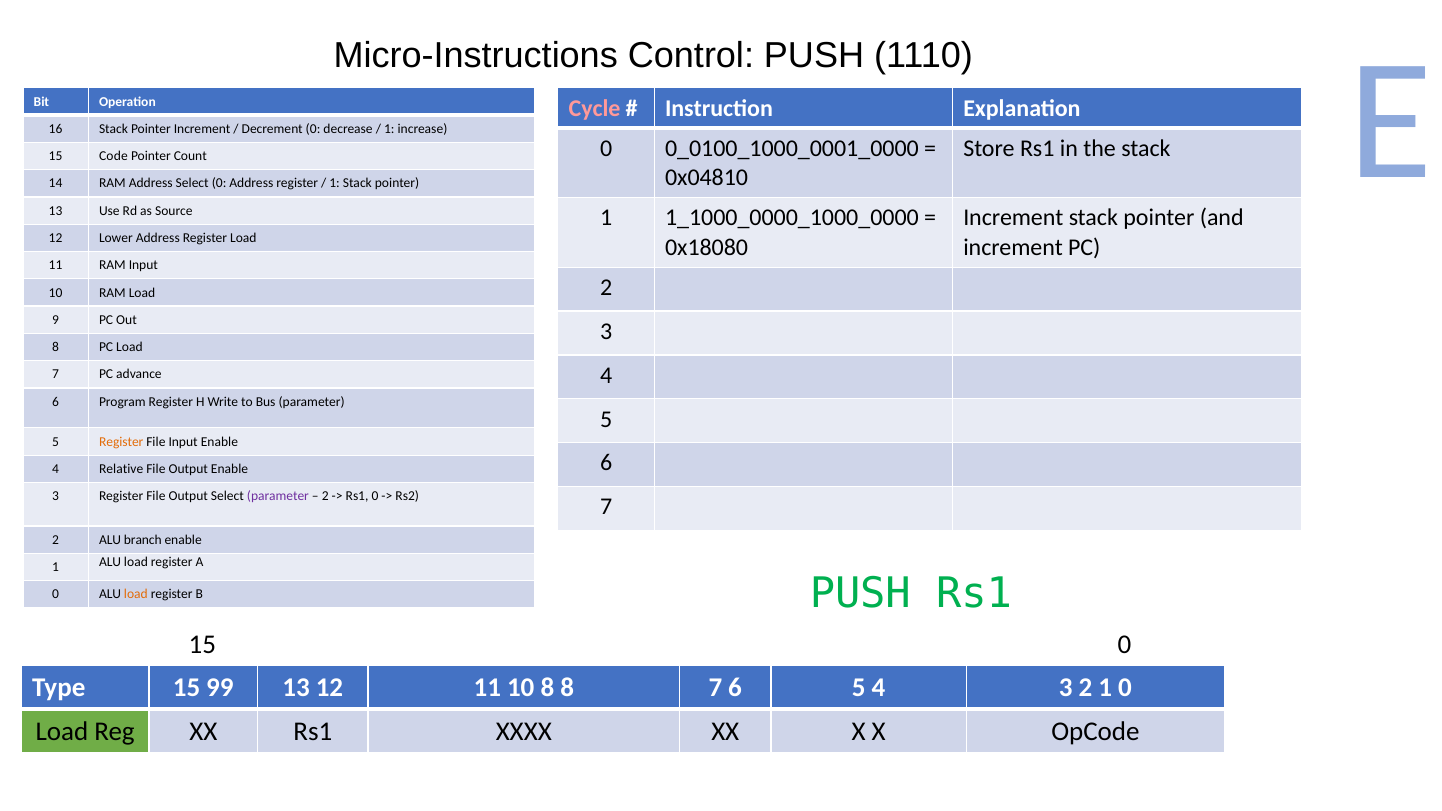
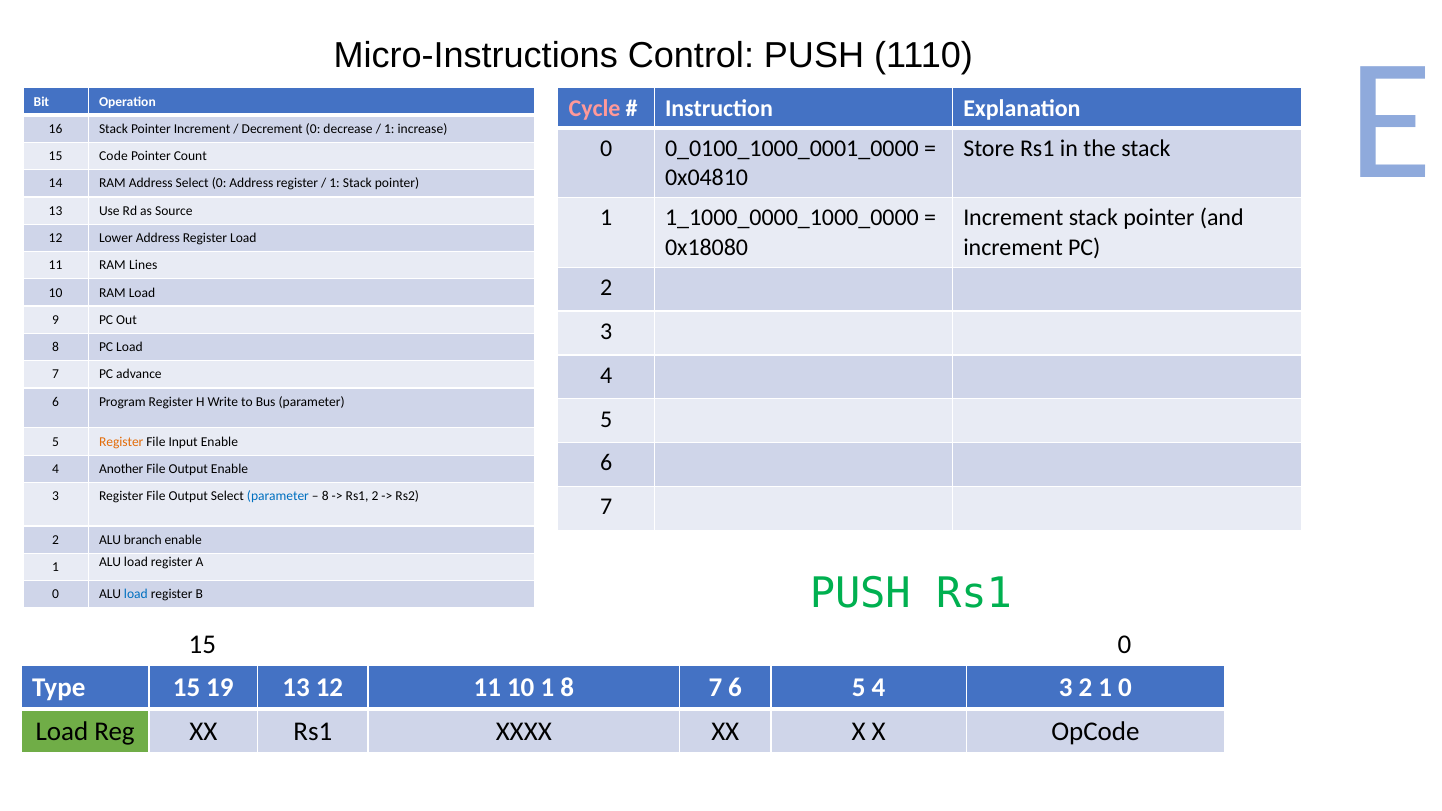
RAM Input: Input -> Lines (143, 265)
Relative: Relative -> Another (121, 469)
parameter colour: purple -> blue (278, 496)
2: 2 -> 8 (325, 496)
Rs1 0: 0 -> 2 (375, 496)
load colour: orange -> blue (136, 594)
99: 99 -> 19 (220, 688)
10 8: 8 -> 1 (547, 688)
